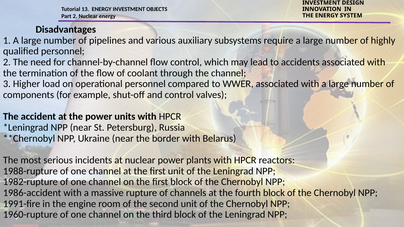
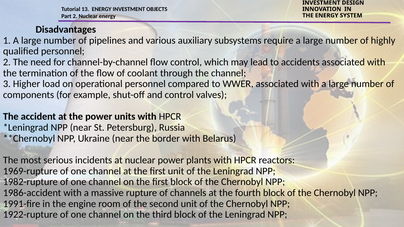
1988-rupture: 1988-rupture -> 1969-rupture (30, 171)
1960-rupture: 1960-rupture -> 1922-rupture (30, 215)
